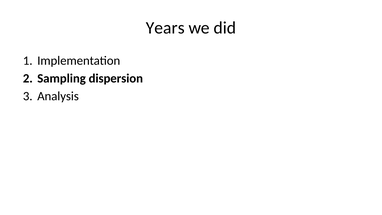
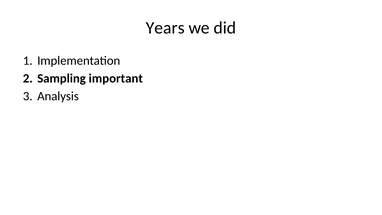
dispersion: dispersion -> important (116, 78)
